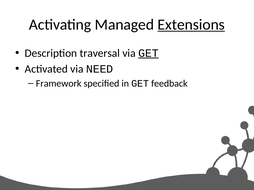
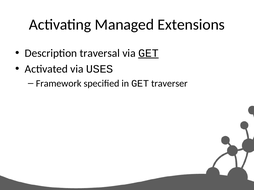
Extensions underline: present -> none (191, 25)
NEED: NEED -> USES (100, 69)
feedback: feedback -> traverser (169, 84)
